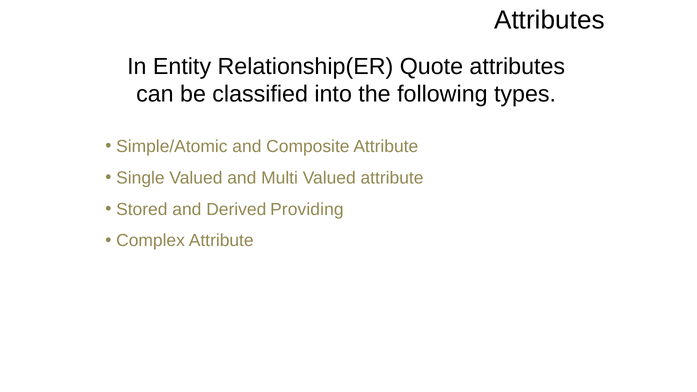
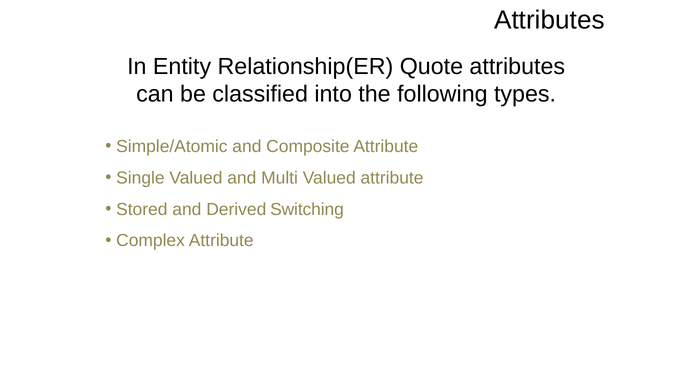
Providing: Providing -> Switching (307, 209)
